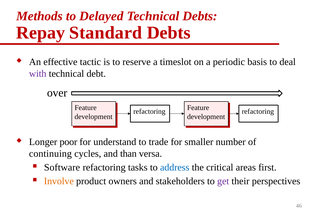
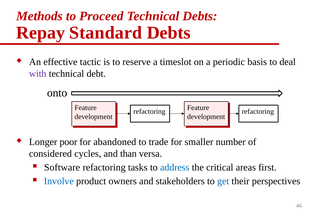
Delayed: Delayed -> Proceed (101, 16)
over: over -> onto (57, 93)
understand: understand -> abandoned (115, 142)
continuing: continuing -> considered (50, 154)
Involve colour: orange -> blue (59, 181)
get colour: purple -> blue (223, 181)
